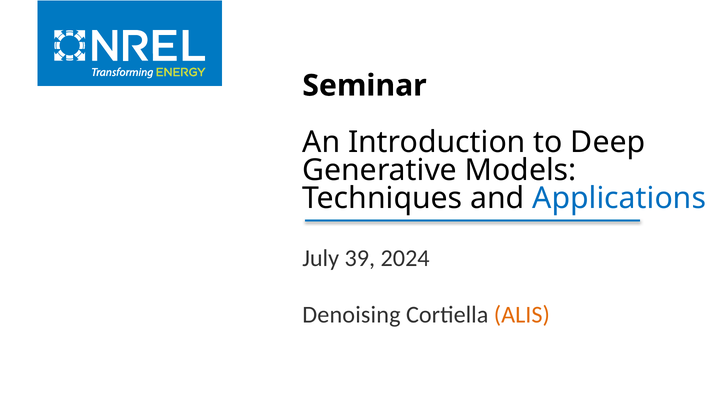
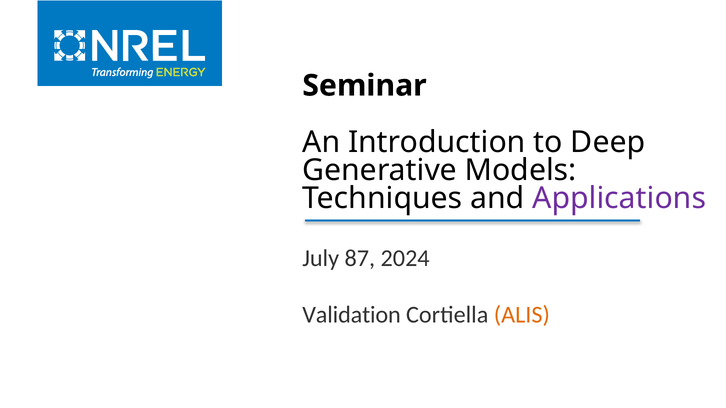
Applications colour: blue -> purple (619, 199)
39: 39 -> 87 (360, 258)
Denoising: Denoising -> Validation (352, 315)
